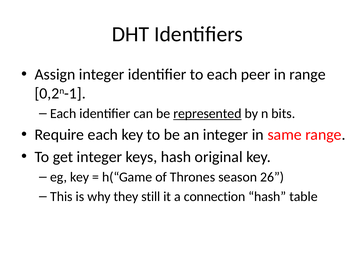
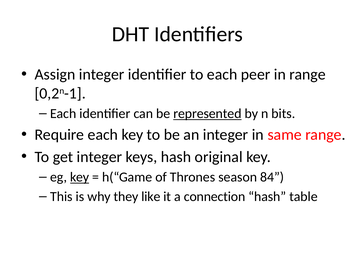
key underline: none -> present (80, 177)
26: 26 -> 84 (272, 177)
still: still -> like (151, 197)
